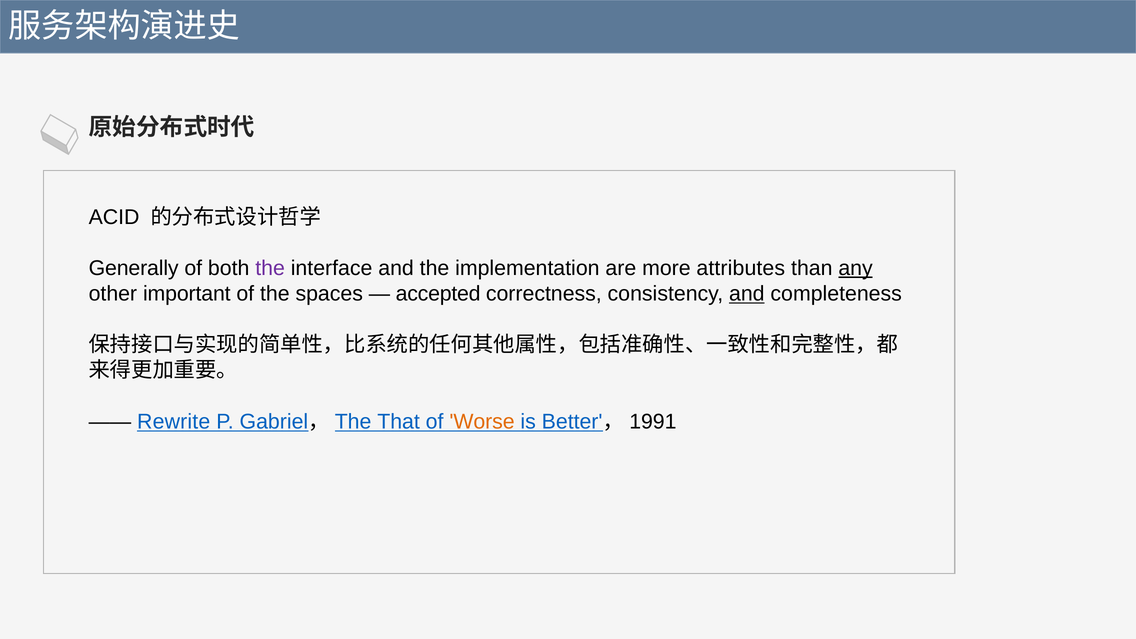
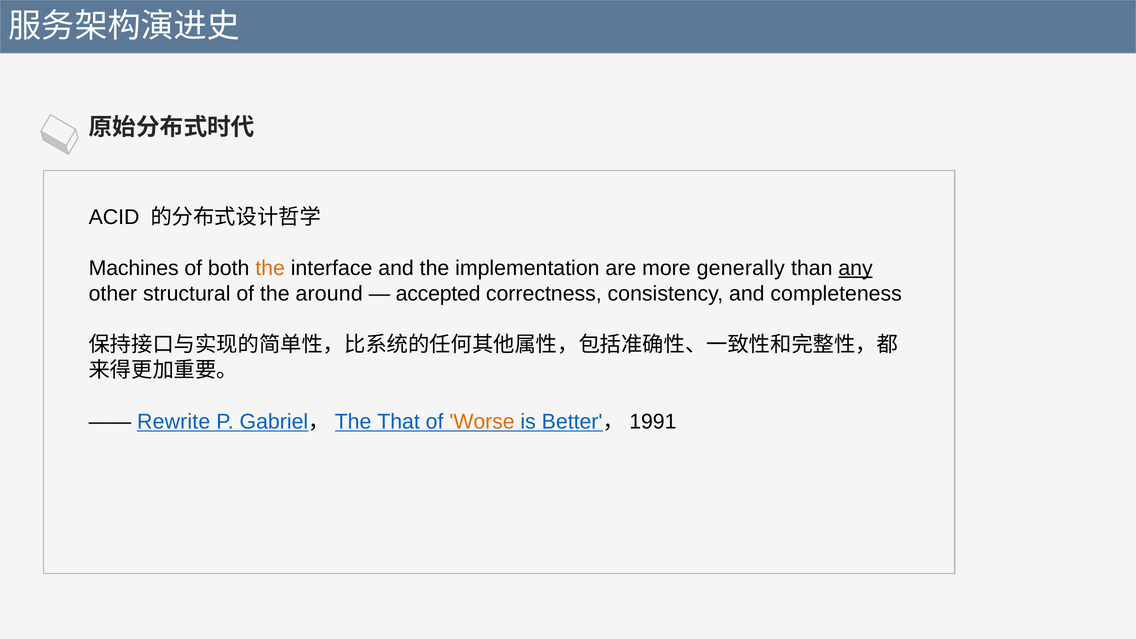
Generally: Generally -> Machines (134, 268)
the colour: purple -> orange (270, 268)
attributes: attributes -> generally (741, 268)
important: important -> structural (187, 294)
spaces: spaces -> around (329, 294)
and underline: present -> none (747, 294)
